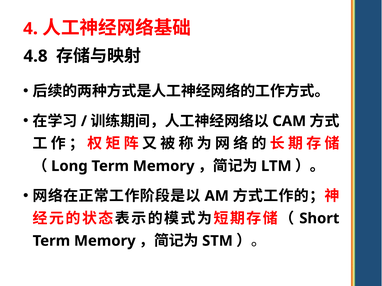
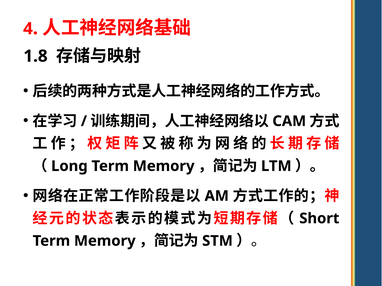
4.8: 4.8 -> 1.8 (36, 56)
